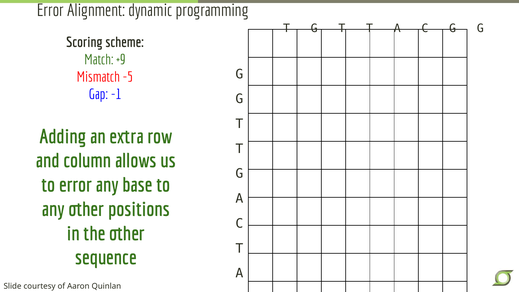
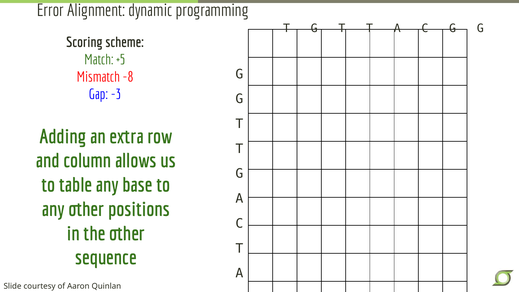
+9: +9 -> +5 (121, 60)
-5: -5 -> -8 (128, 77)
-1: -1 -> -3 (116, 94)
to error: error -> table (76, 185)
